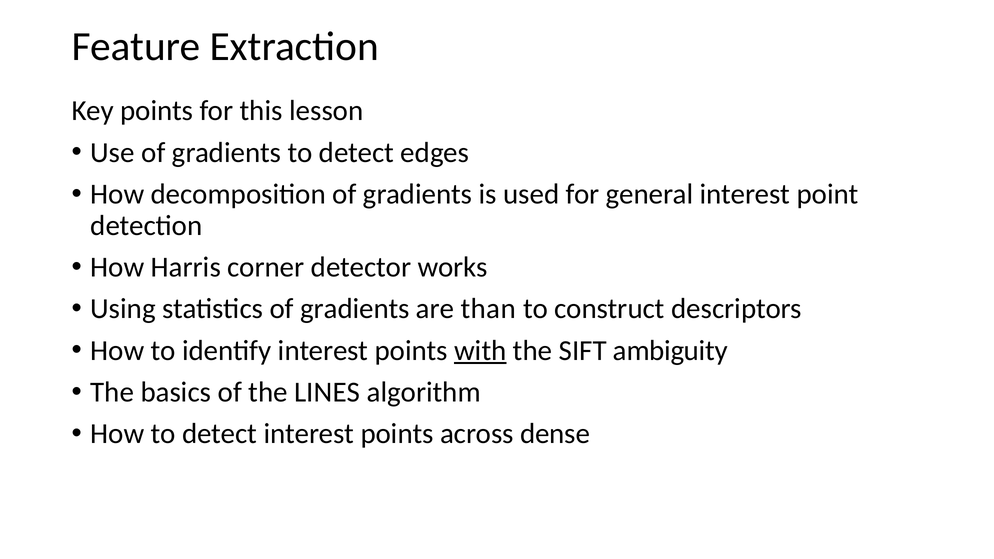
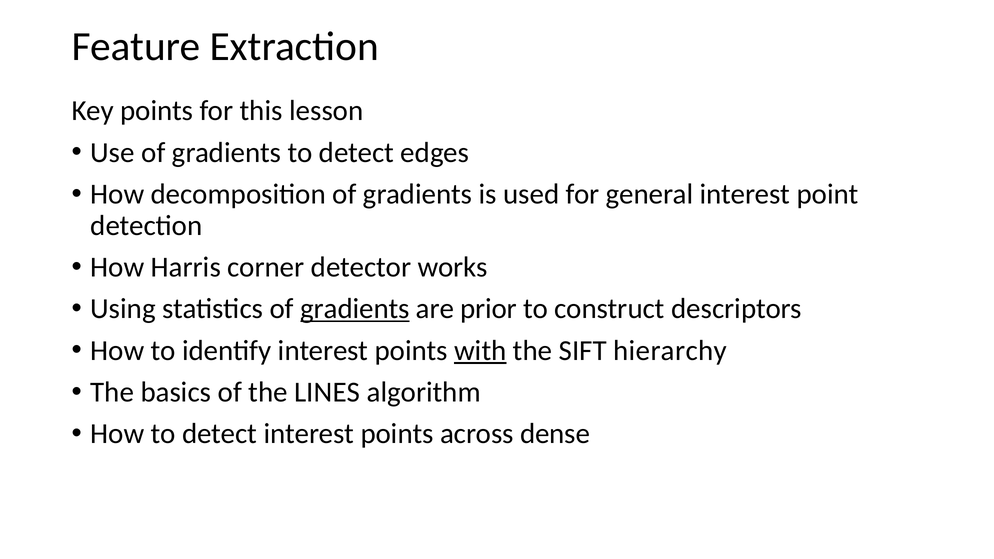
gradients underline: none -> present (355, 309)
than: than -> prior (489, 309)
ambiguity: ambiguity -> hierarchy (670, 351)
